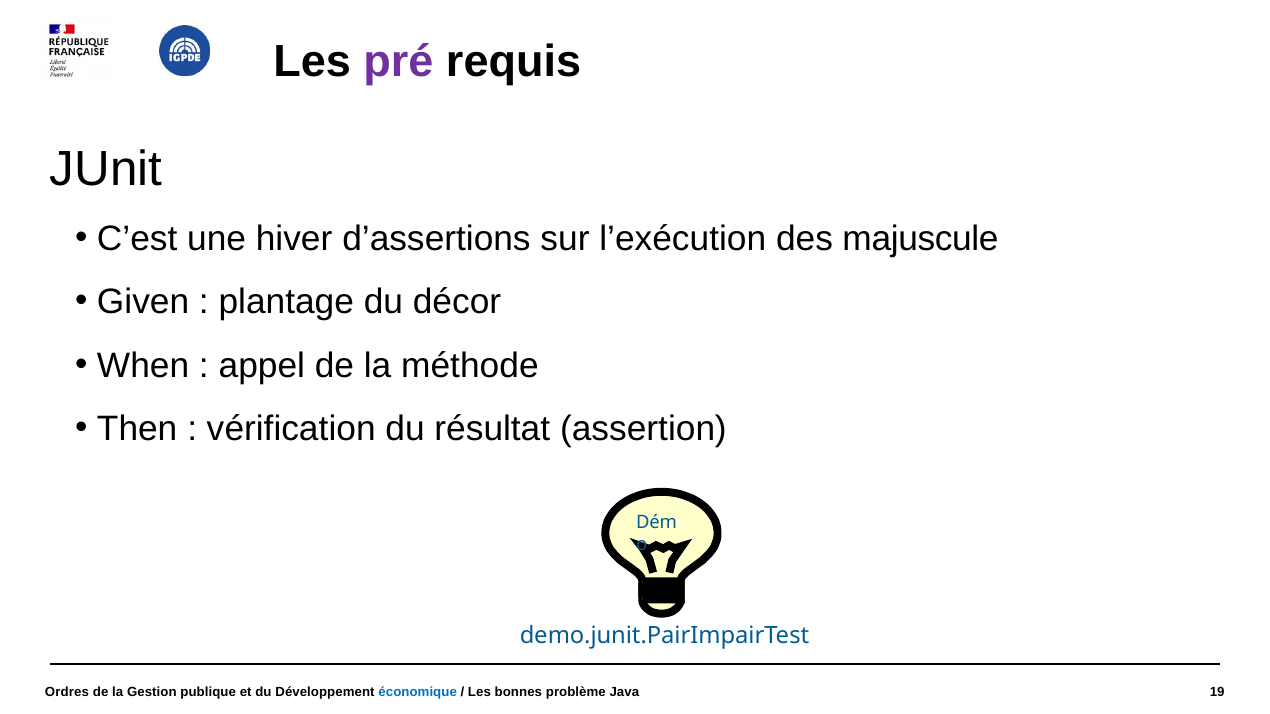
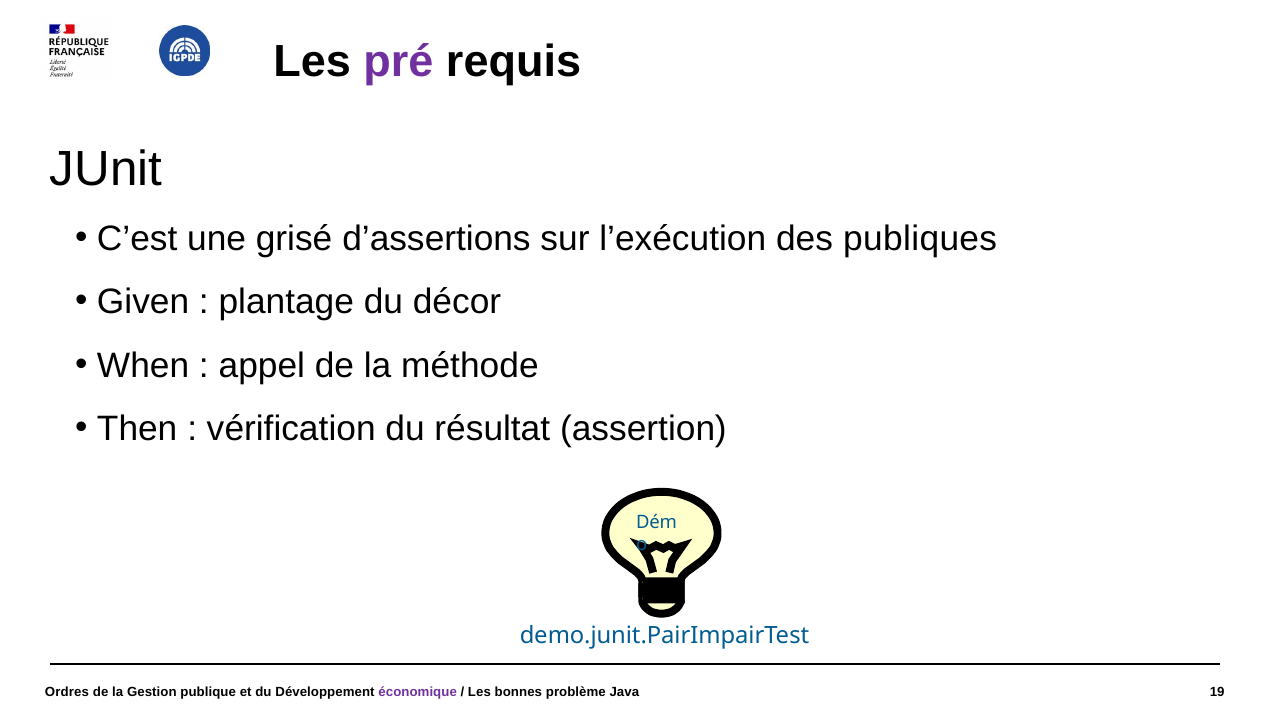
hiver: hiver -> grisé (294, 239)
majuscule: majuscule -> publiques (920, 239)
économique colour: blue -> purple (418, 693)
